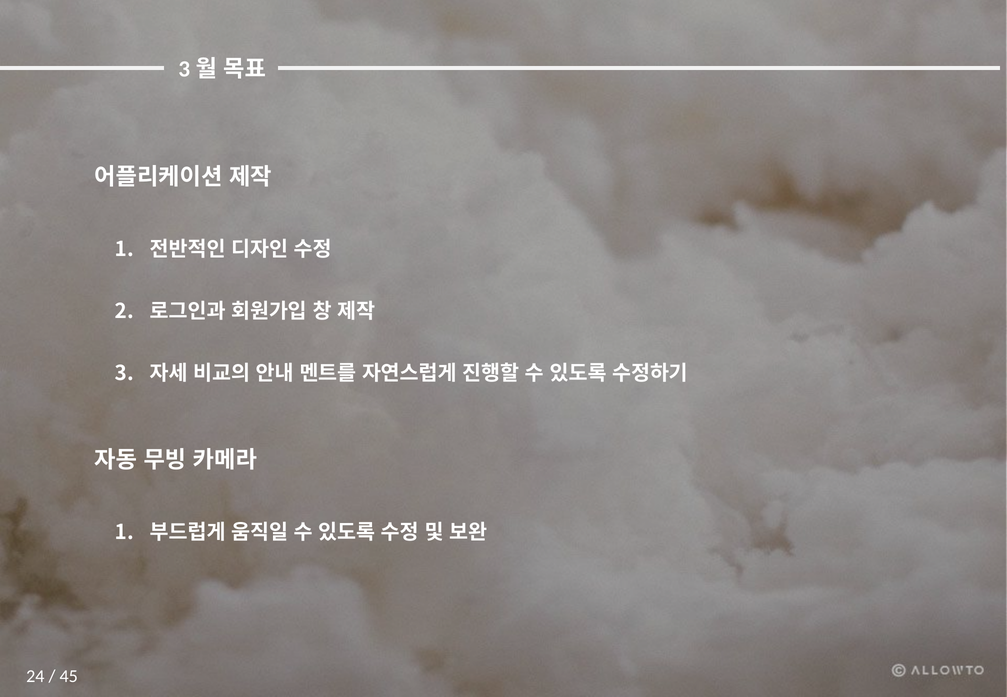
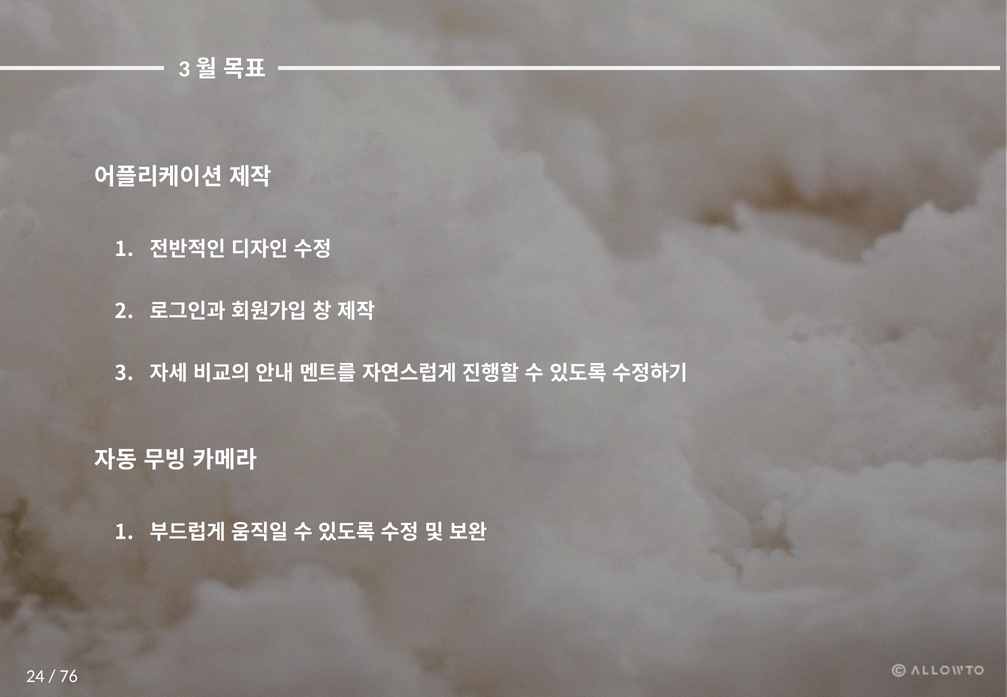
45: 45 -> 76 (69, 676)
